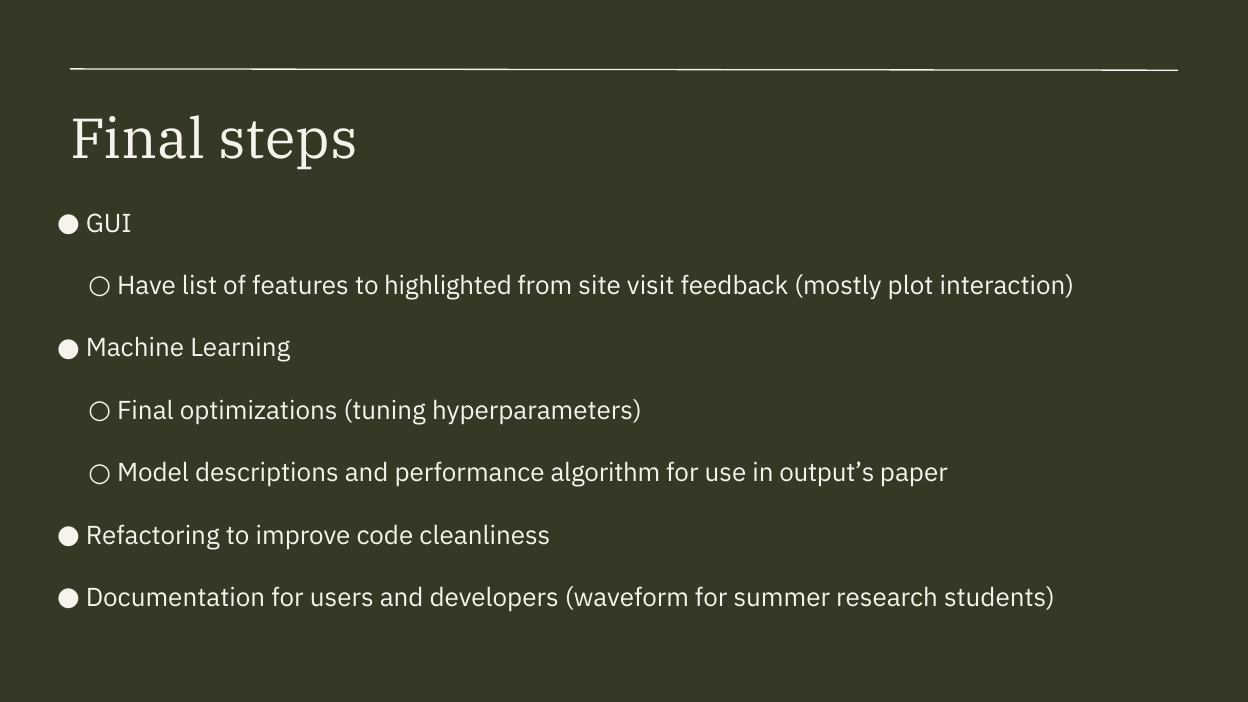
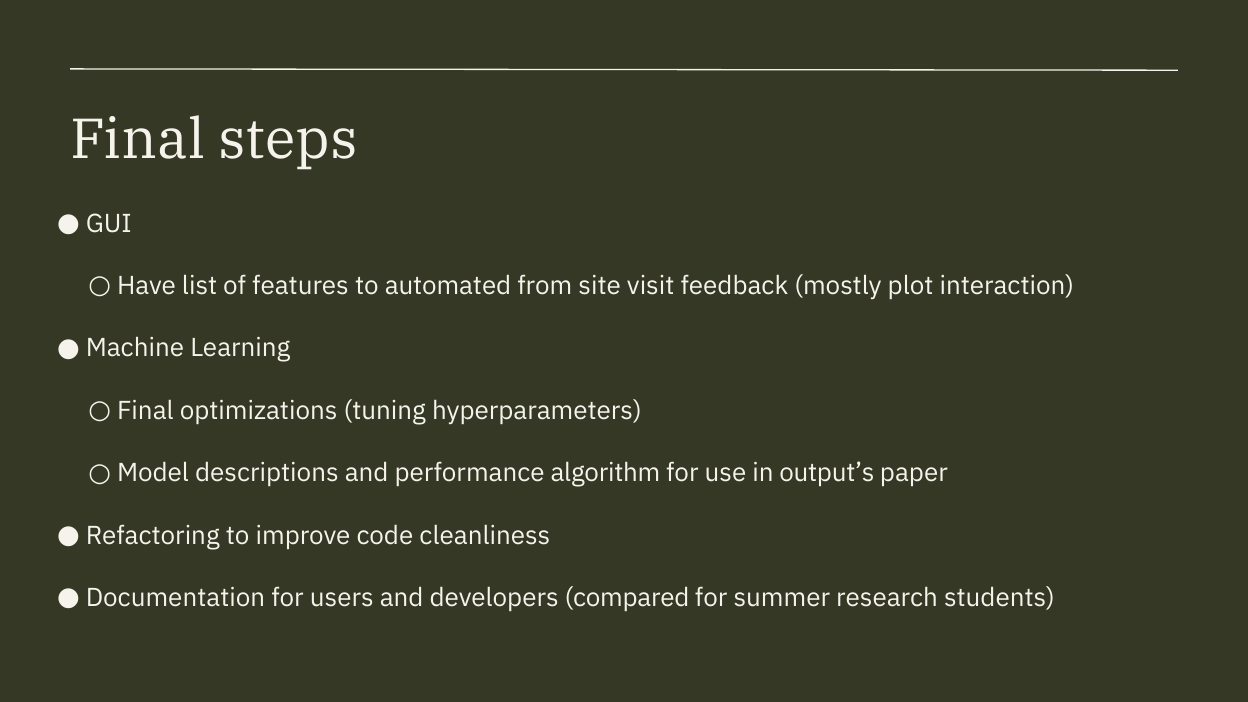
highlighted: highlighted -> automated (448, 286)
waveform: waveform -> compared (627, 598)
